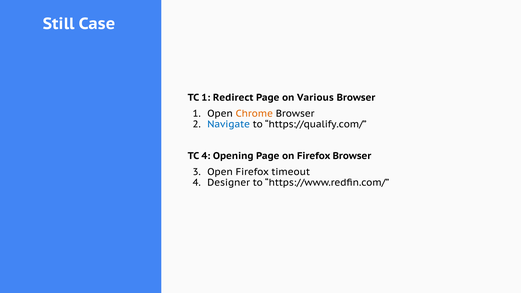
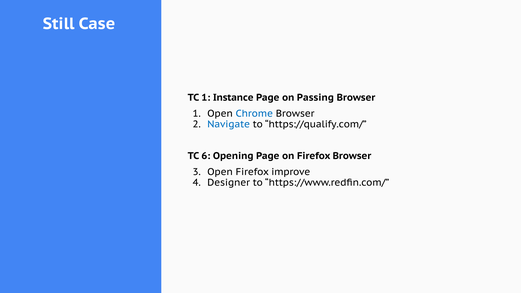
Redirect: Redirect -> Instance (233, 98)
Various: Various -> Passing (315, 98)
Chrome colour: orange -> blue (254, 114)
TC 4: 4 -> 6 (206, 156)
timeout: timeout -> improve (291, 172)
